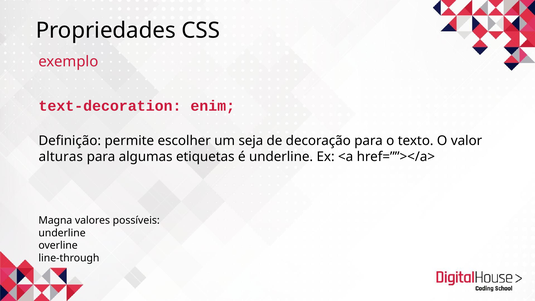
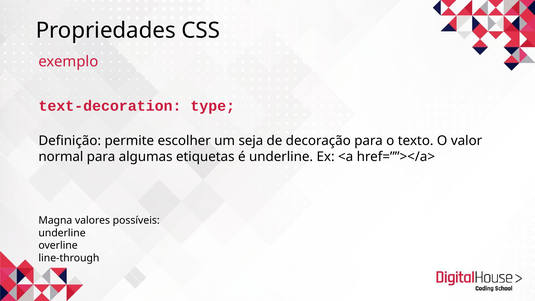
enim: enim -> type (213, 106)
alturas: alturas -> normal (61, 157)
